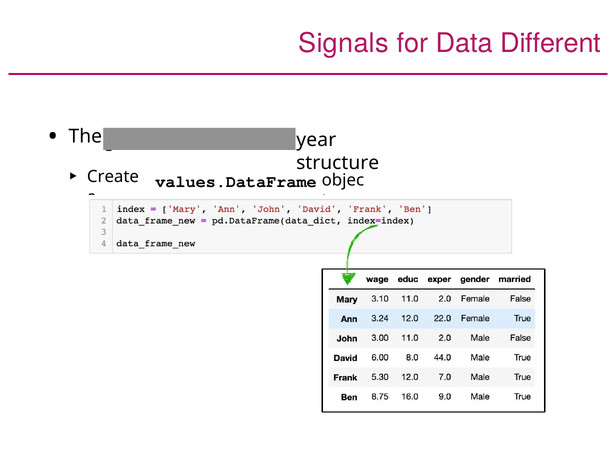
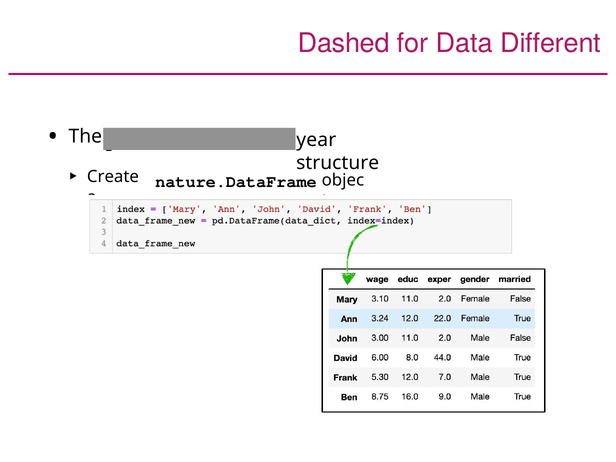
Signals: Signals -> Dashed (344, 43)
values.DataFrame: values.DataFrame -> nature.DataFrame (236, 181)
